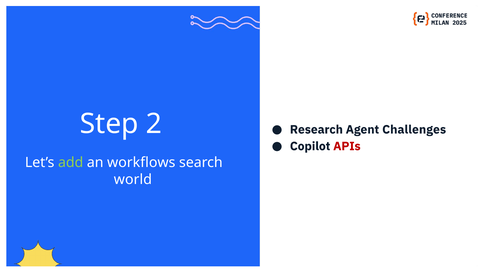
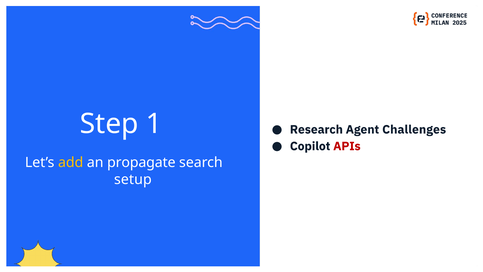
2: 2 -> 1 (154, 124)
add colour: light green -> yellow (71, 162)
workflows: workflows -> propagate (141, 162)
world: world -> setup (133, 179)
